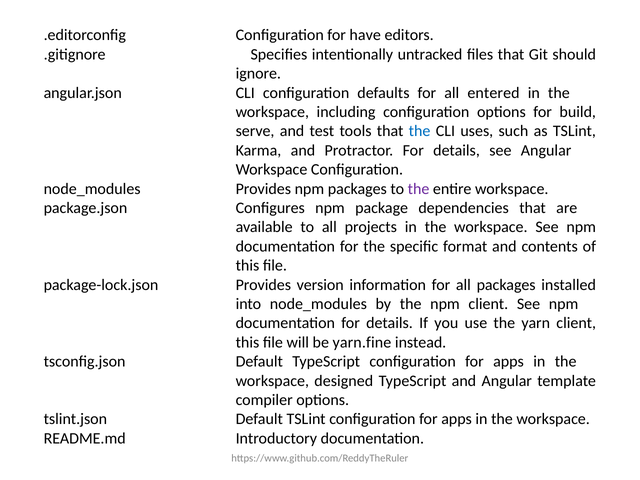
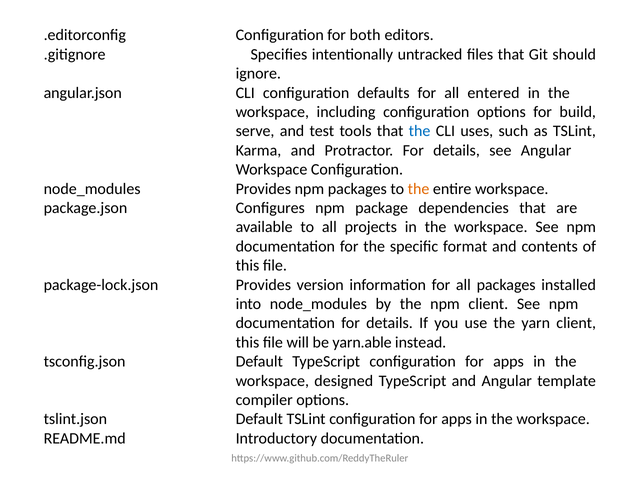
have: have -> both (365, 35)
the colour: purple -> orange (419, 189)
yarn.fine: yarn.fine -> yarn.able (362, 342)
